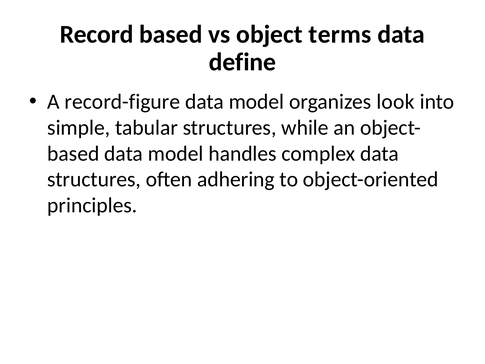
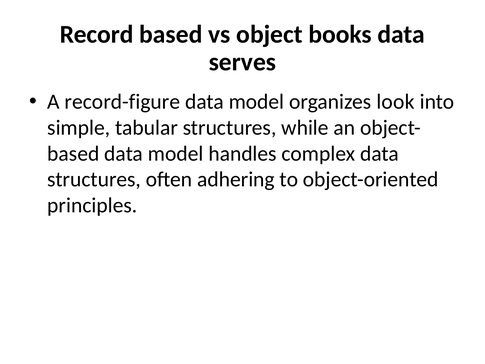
terms: terms -> books (340, 34)
define: define -> serves (242, 62)
